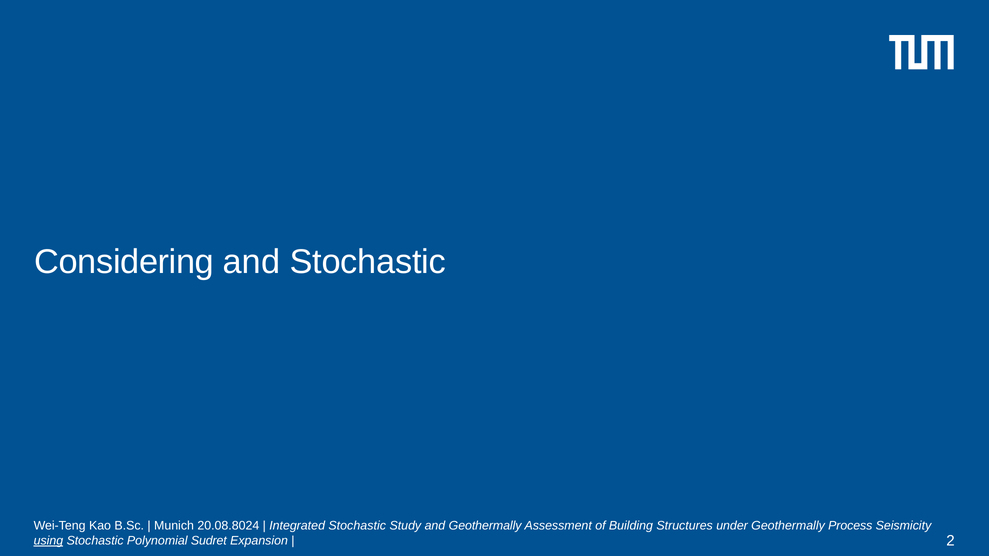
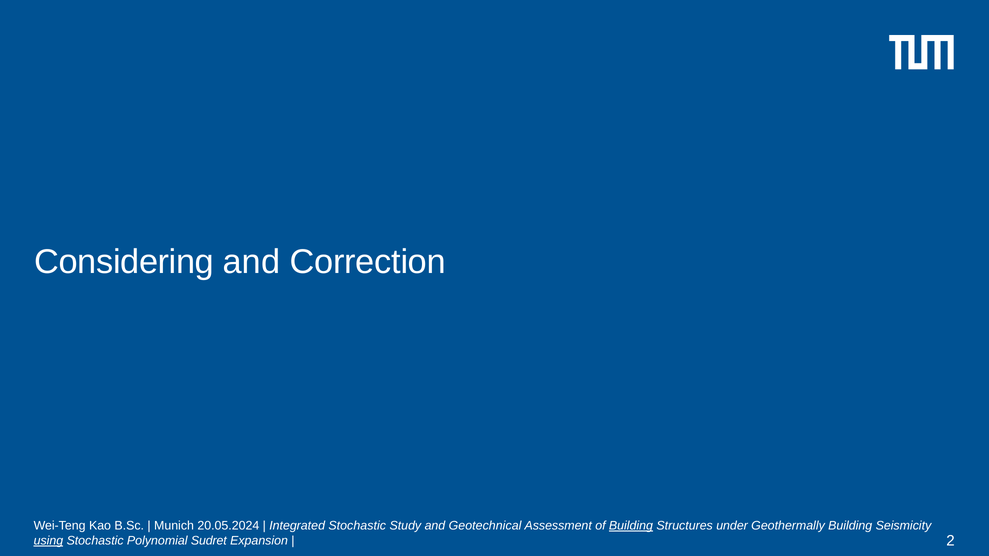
and Stochastic: Stochastic -> Correction (368, 262)
20.08.8024: 20.08.8024 -> 20.05.2024 (228, 526)
and Geothermally: Geothermally -> Geotechnical (485, 526)
Building underline: none -> present (631, 526)
Geothermally Process: Process -> Building (850, 526)
